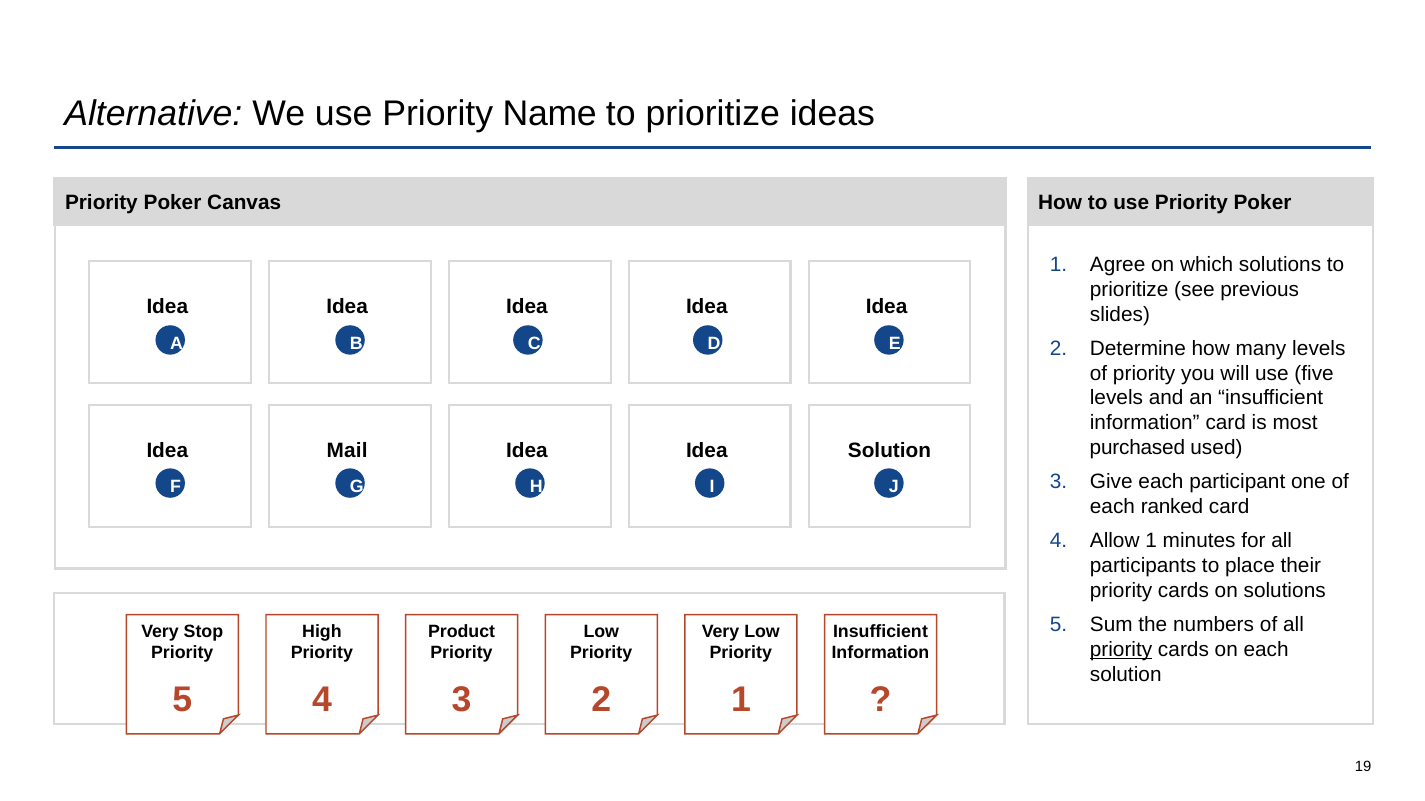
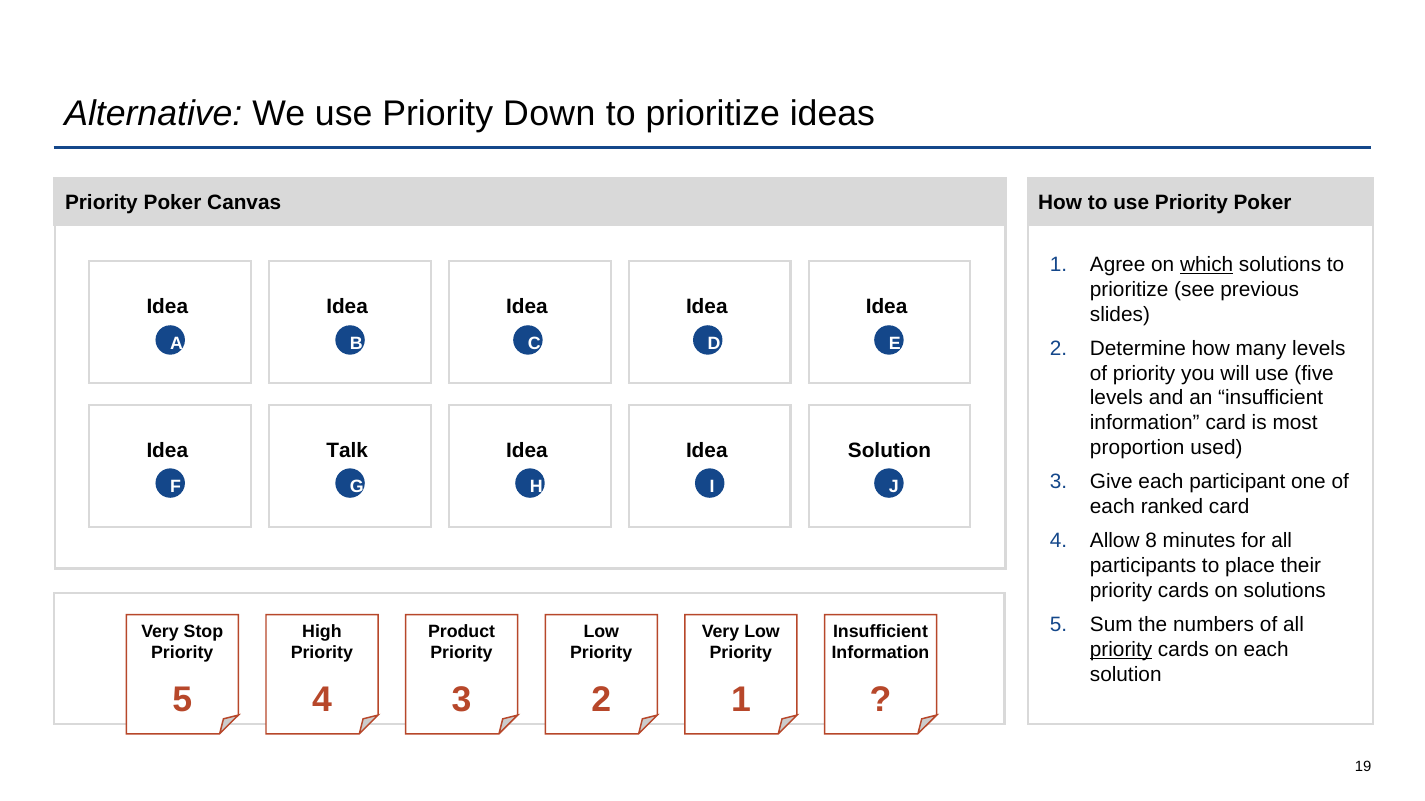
Name: Name -> Down (549, 113)
which underline: none -> present (1207, 265)
purchased: purchased -> proportion (1137, 448)
Mail: Mail -> Talk (347, 451)
Allow 1: 1 -> 8 (1151, 541)
